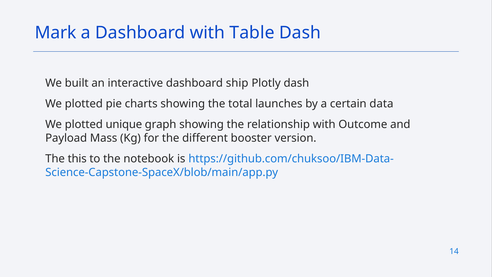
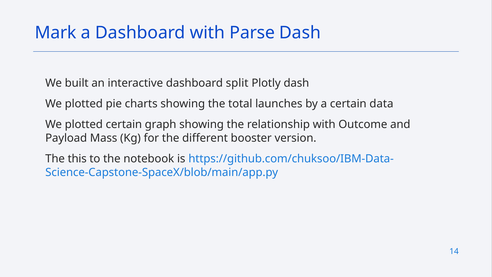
Table: Table -> Parse (252, 33)
ship: ship -> split (237, 83)
plotted unique: unique -> certain (124, 124)
